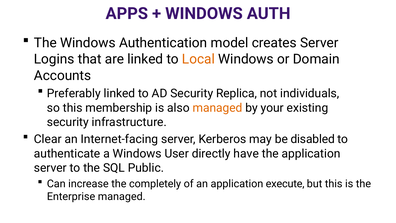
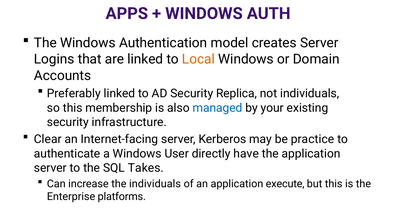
managed colour: orange -> blue (218, 108)
disabled: disabled -> practice (313, 139)
Public: Public -> Takes (146, 168)
the completely: completely -> individuals (155, 184)
Enterprise managed: managed -> platforms (122, 196)
